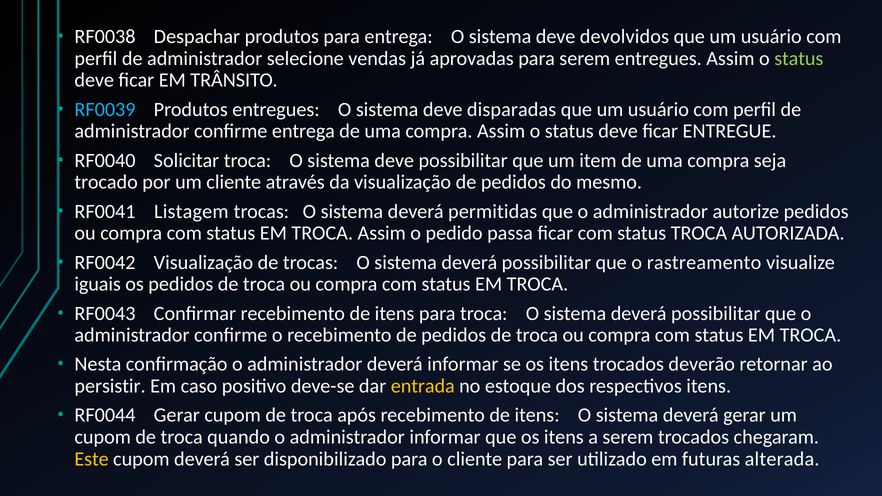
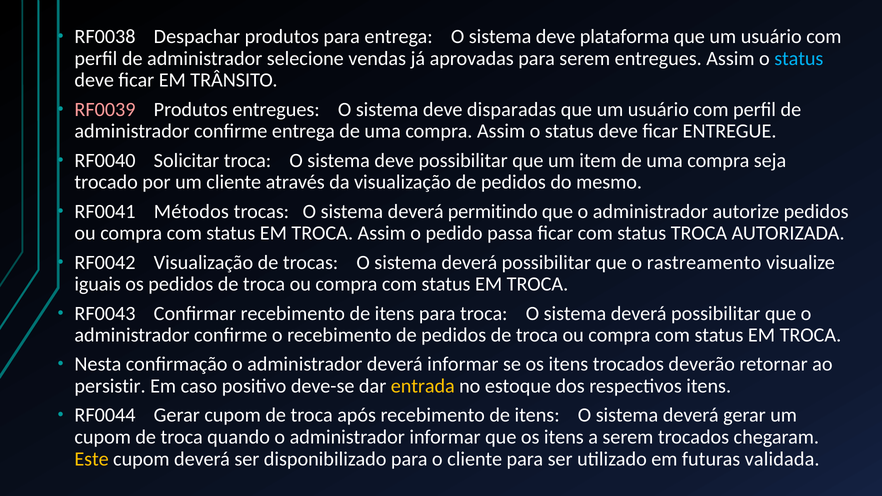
devolvidos: devolvidos -> plataforma (625, 37)
status colour: light green -> light blue (799, 58)
RF0039 colour: light blue -> pink (105, 109)
Listagem: Listagem -> Métodos (191, 211)
permitidas: permitidas -> permitindo (493, 211)
alterada: alterada -> validada (782, 459)
